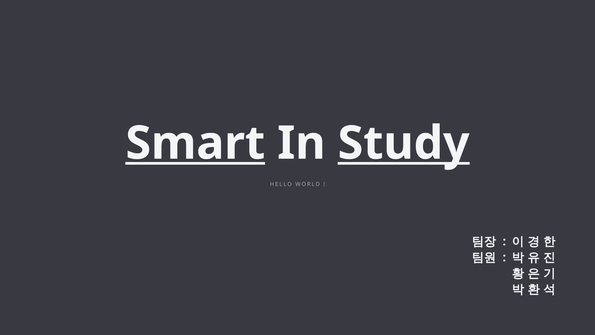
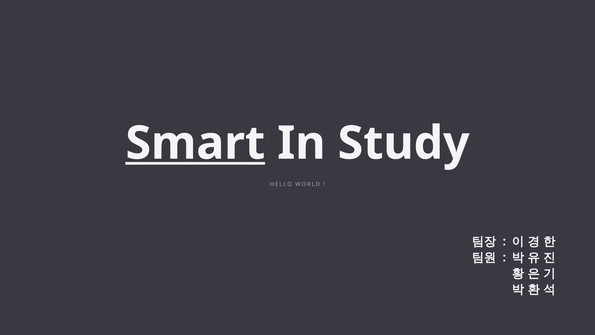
Study underline: present -> none (404, 143)
